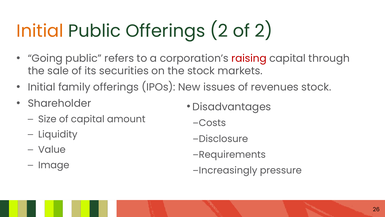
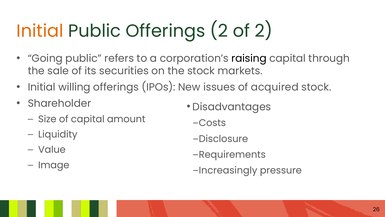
raising colour: red -> black (249, 58)
family: family -> willing (74, 87)
revenues: revenues -> acquired (275, 87)
